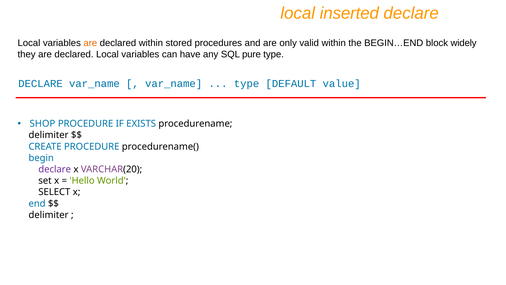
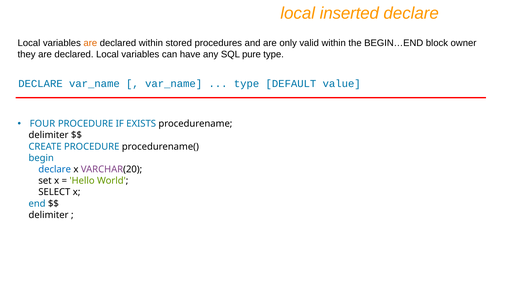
widely: widely -> owner (464, 43)
SHOP: SHOP -> FOUR (42, 124)
declare colour: purple -> blue (55, 169)
